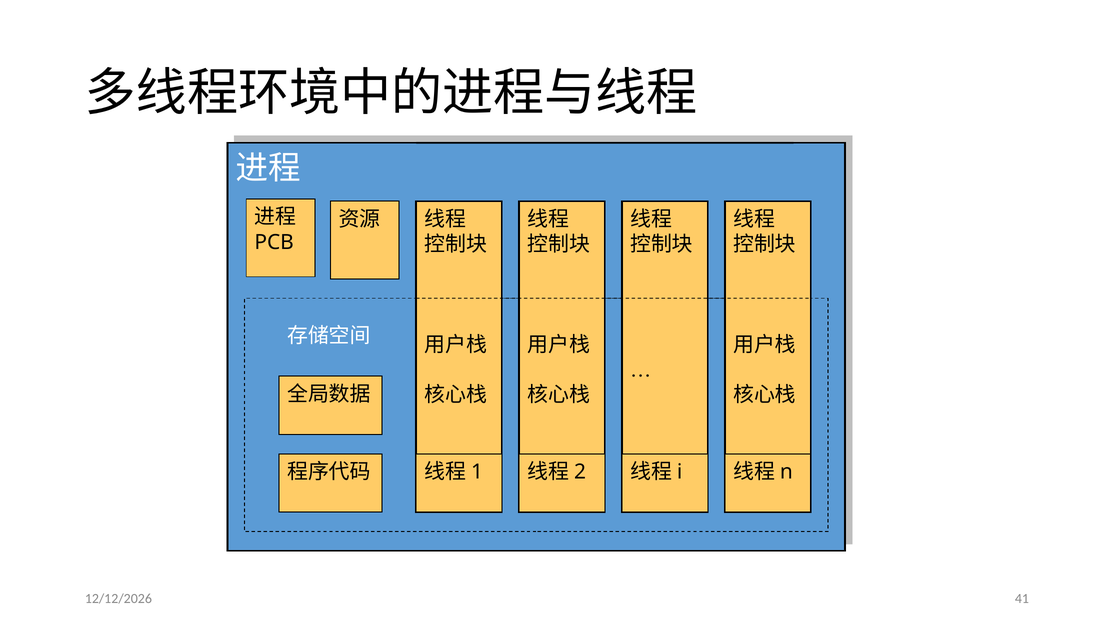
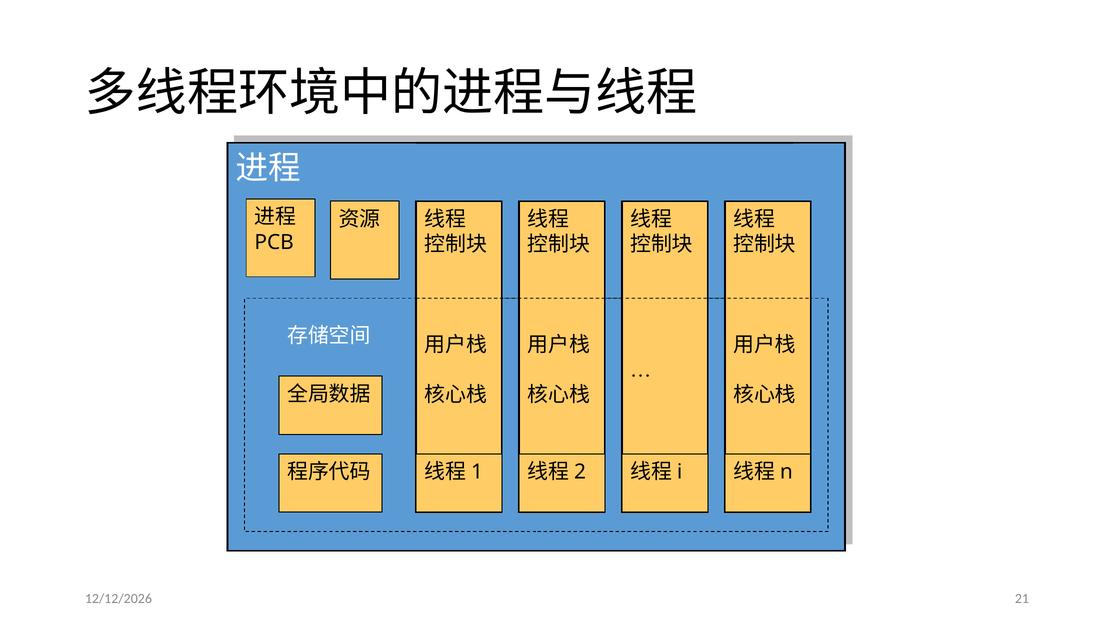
41: 41 -> 21 (1022, 598)
